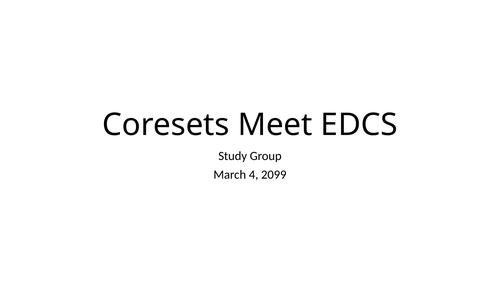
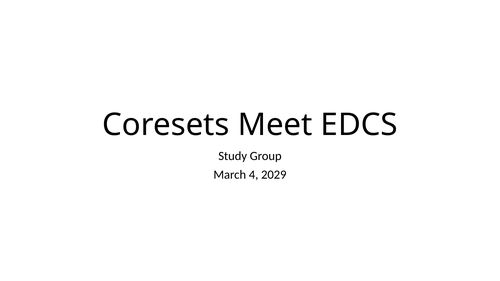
2099: 2099 -> 2029 (274, 175)
